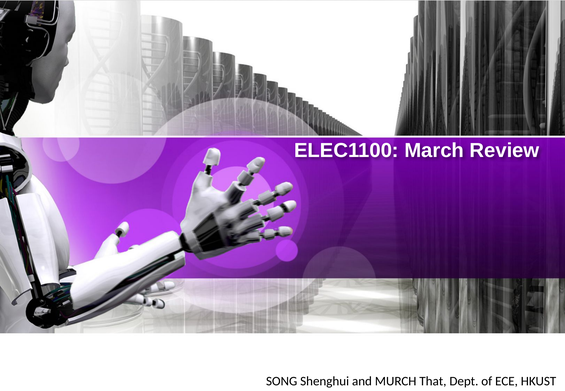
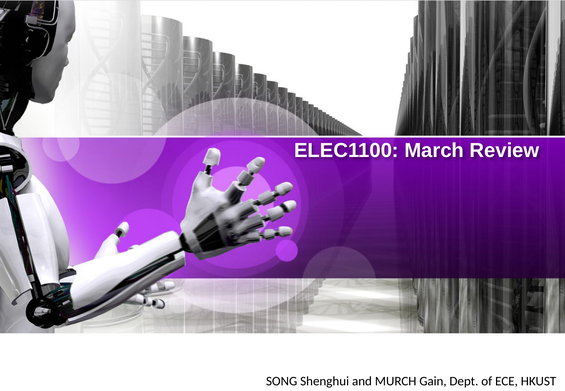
That: That -> Gain (433, 381)
